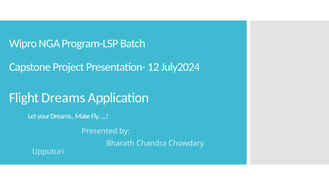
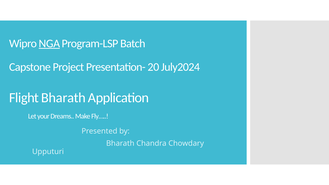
NGA underline: none -> present (49, 43)
12: 12 -> 20 (153, 67)
Flight Dreams: Dreams -> Bharath (63, 98)
